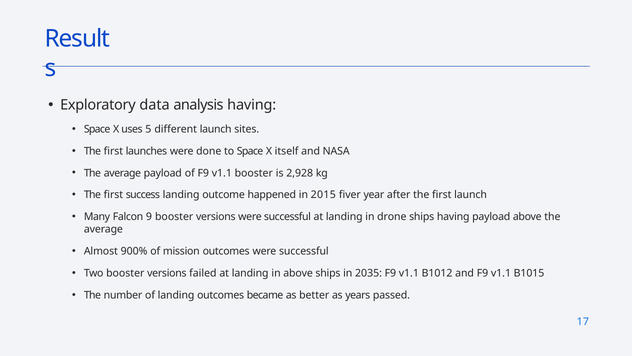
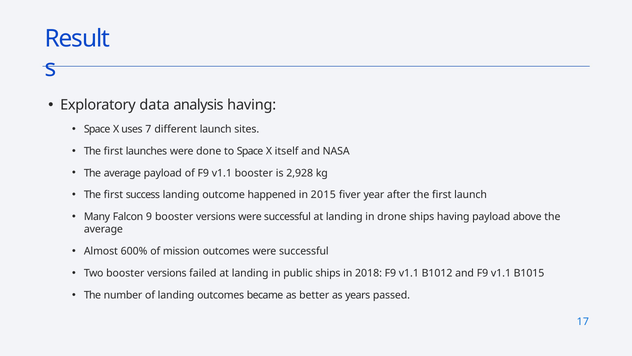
5: 5 -> 7 (148, 129)
900%: 900% -> 600% (134, 251)
in above: above -> public (298, 273)
2035: 2035 -> 2018 (369, 273)
